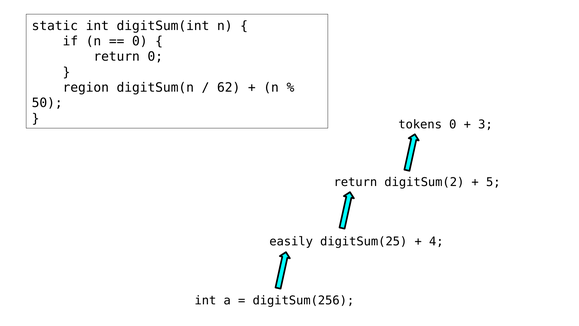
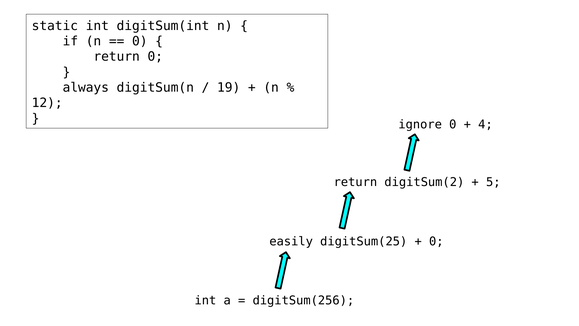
region: region -> always (86, 87)
62: 62 -> 19 (229, 87)
50: 50 -> 12 (47, 103)
tokens: tokens -> ignore (420, 124)
3: 3 -> 4 (485, 124)
4: 4 -> 0 (436, 241)
